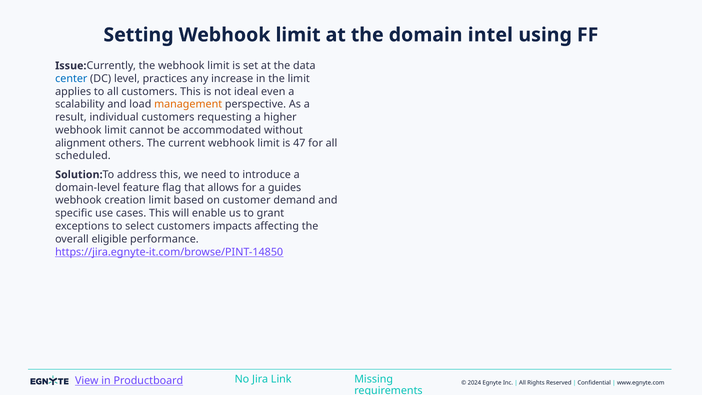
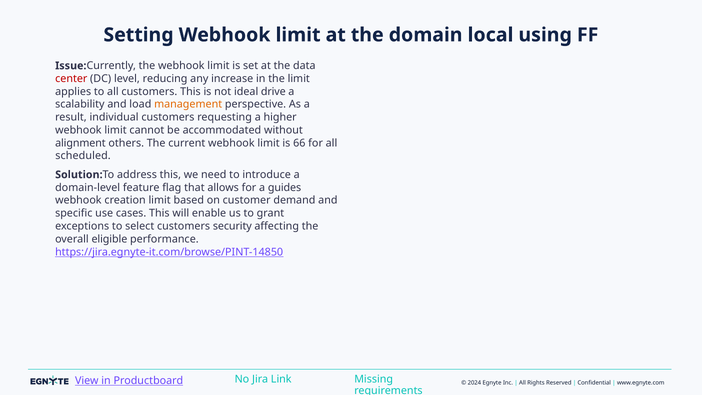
intel: intel -> local (490, 35)
center colour: blue -> red (71, 79)
practices: practices -> reducing (165, 79)
even: even -> drive (273, 91)
47: 47 -> 66 (299, 143)
impacts: impacts -> security (232, 226)
